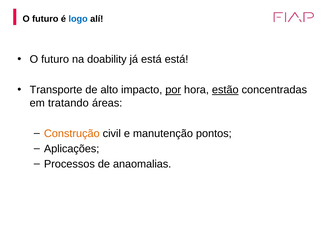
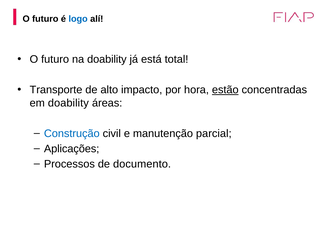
está está: está -> total (177, 59)
por underline: present -> none (173, 90)
em tratando: tratando -> doability (68, 103)
Construção colour: orange -> blue (72, 134)
pontos: pontos -> parcial (214, 134)
anaomalias: anaomalias -> documento (142, 164)
